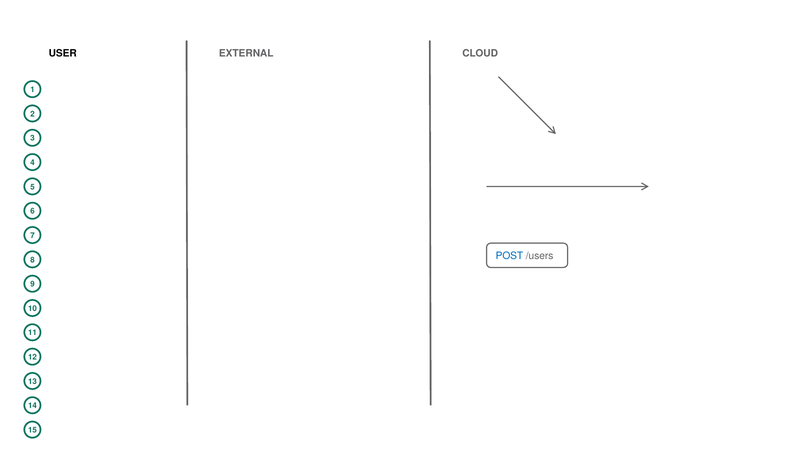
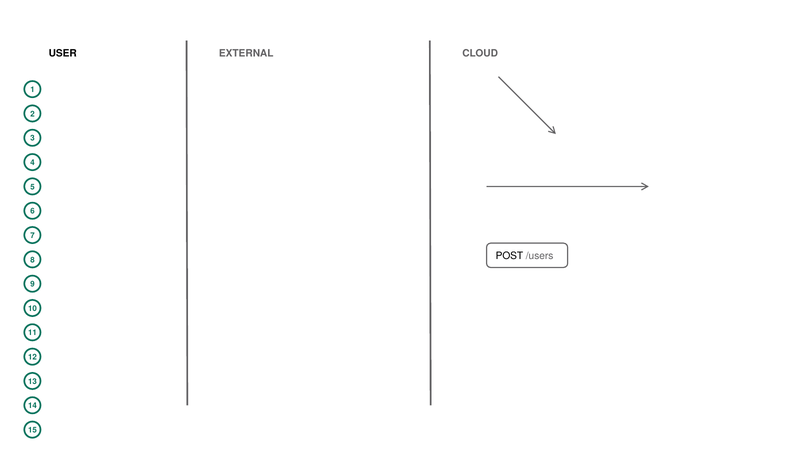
POST colour: blue -> black (509, 256)
